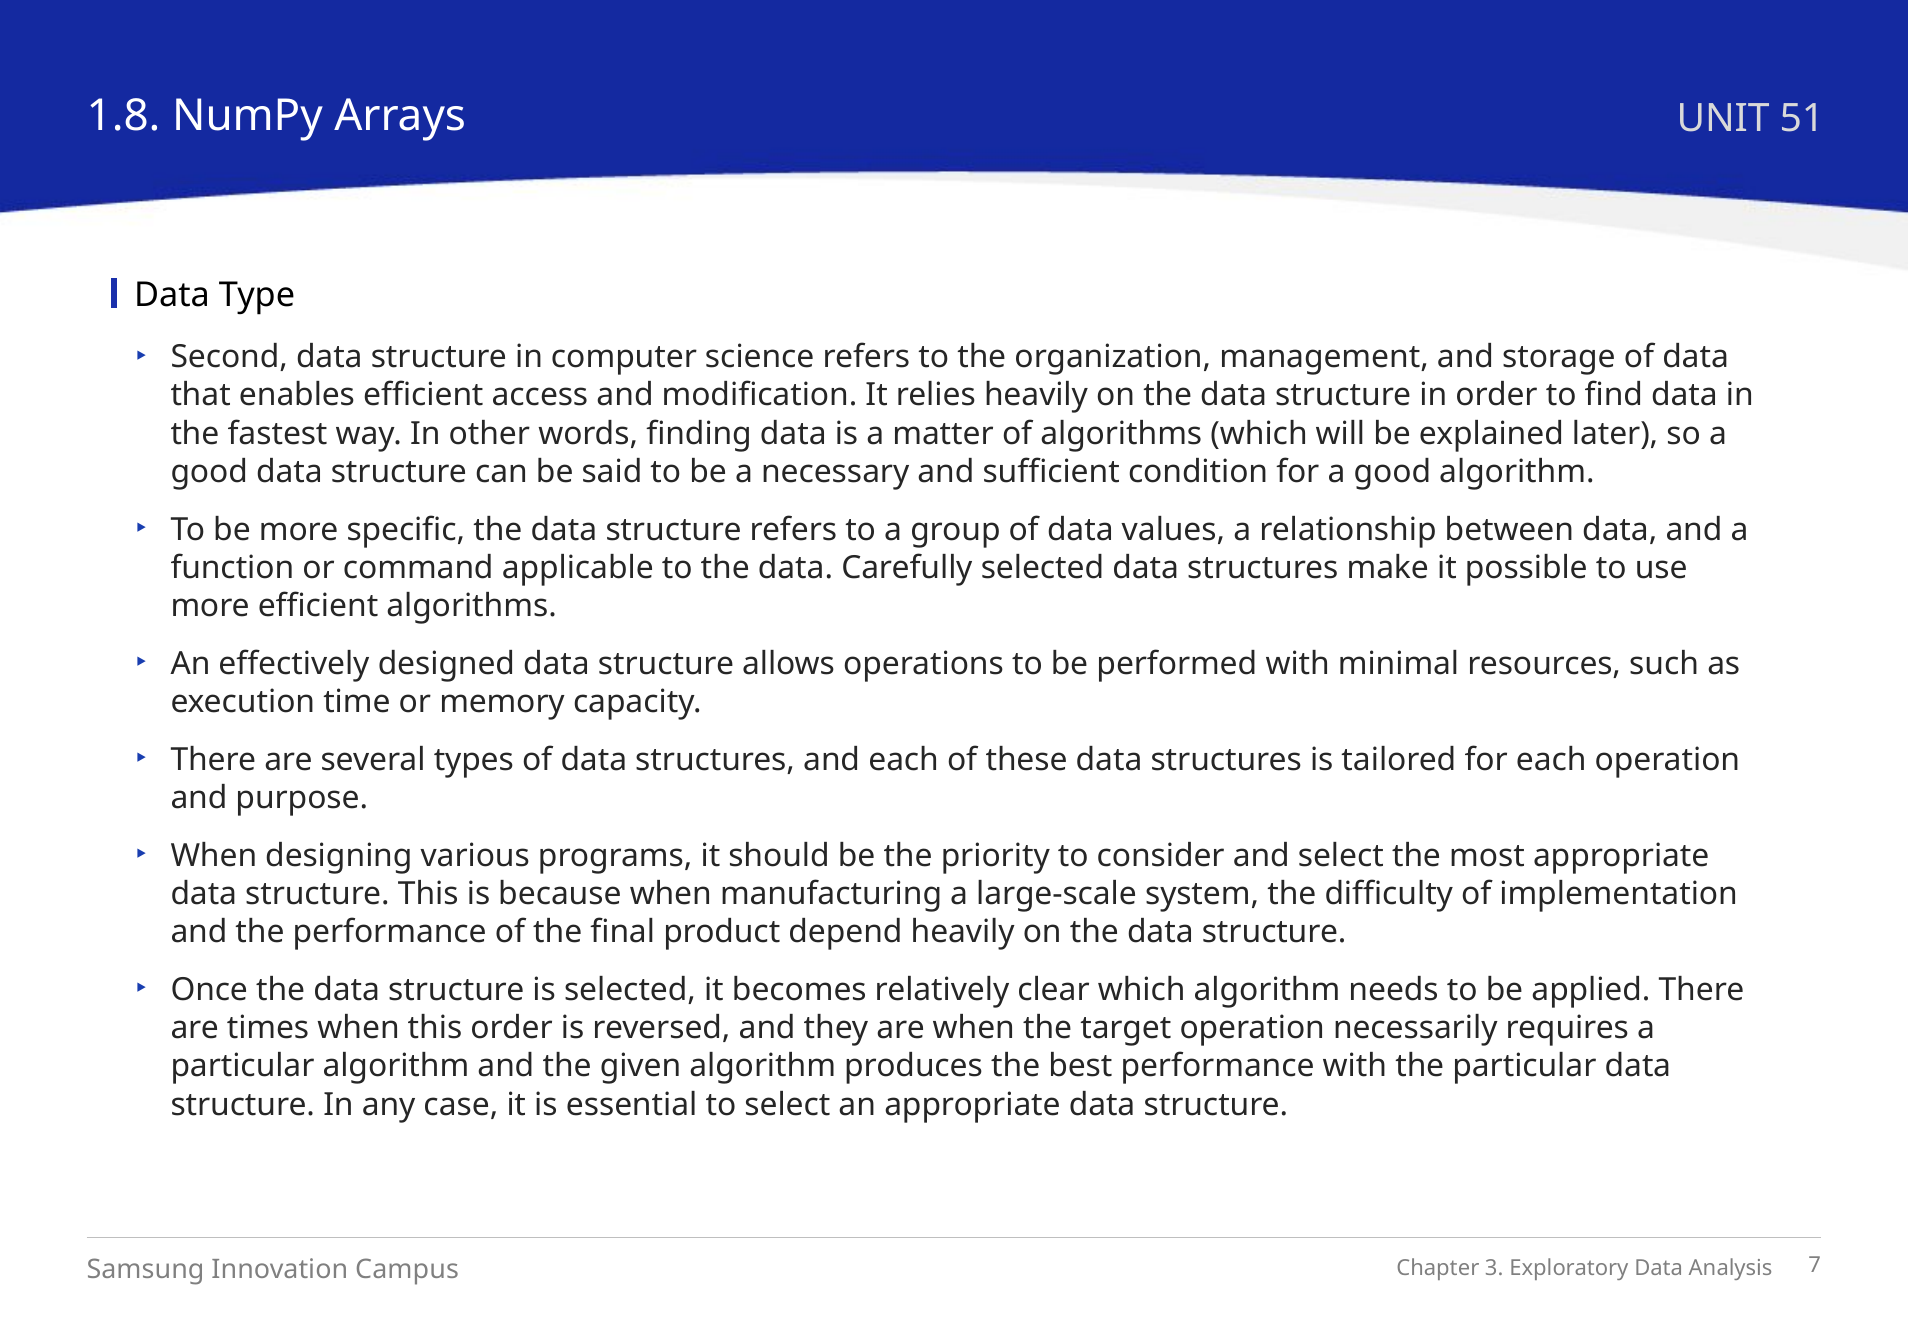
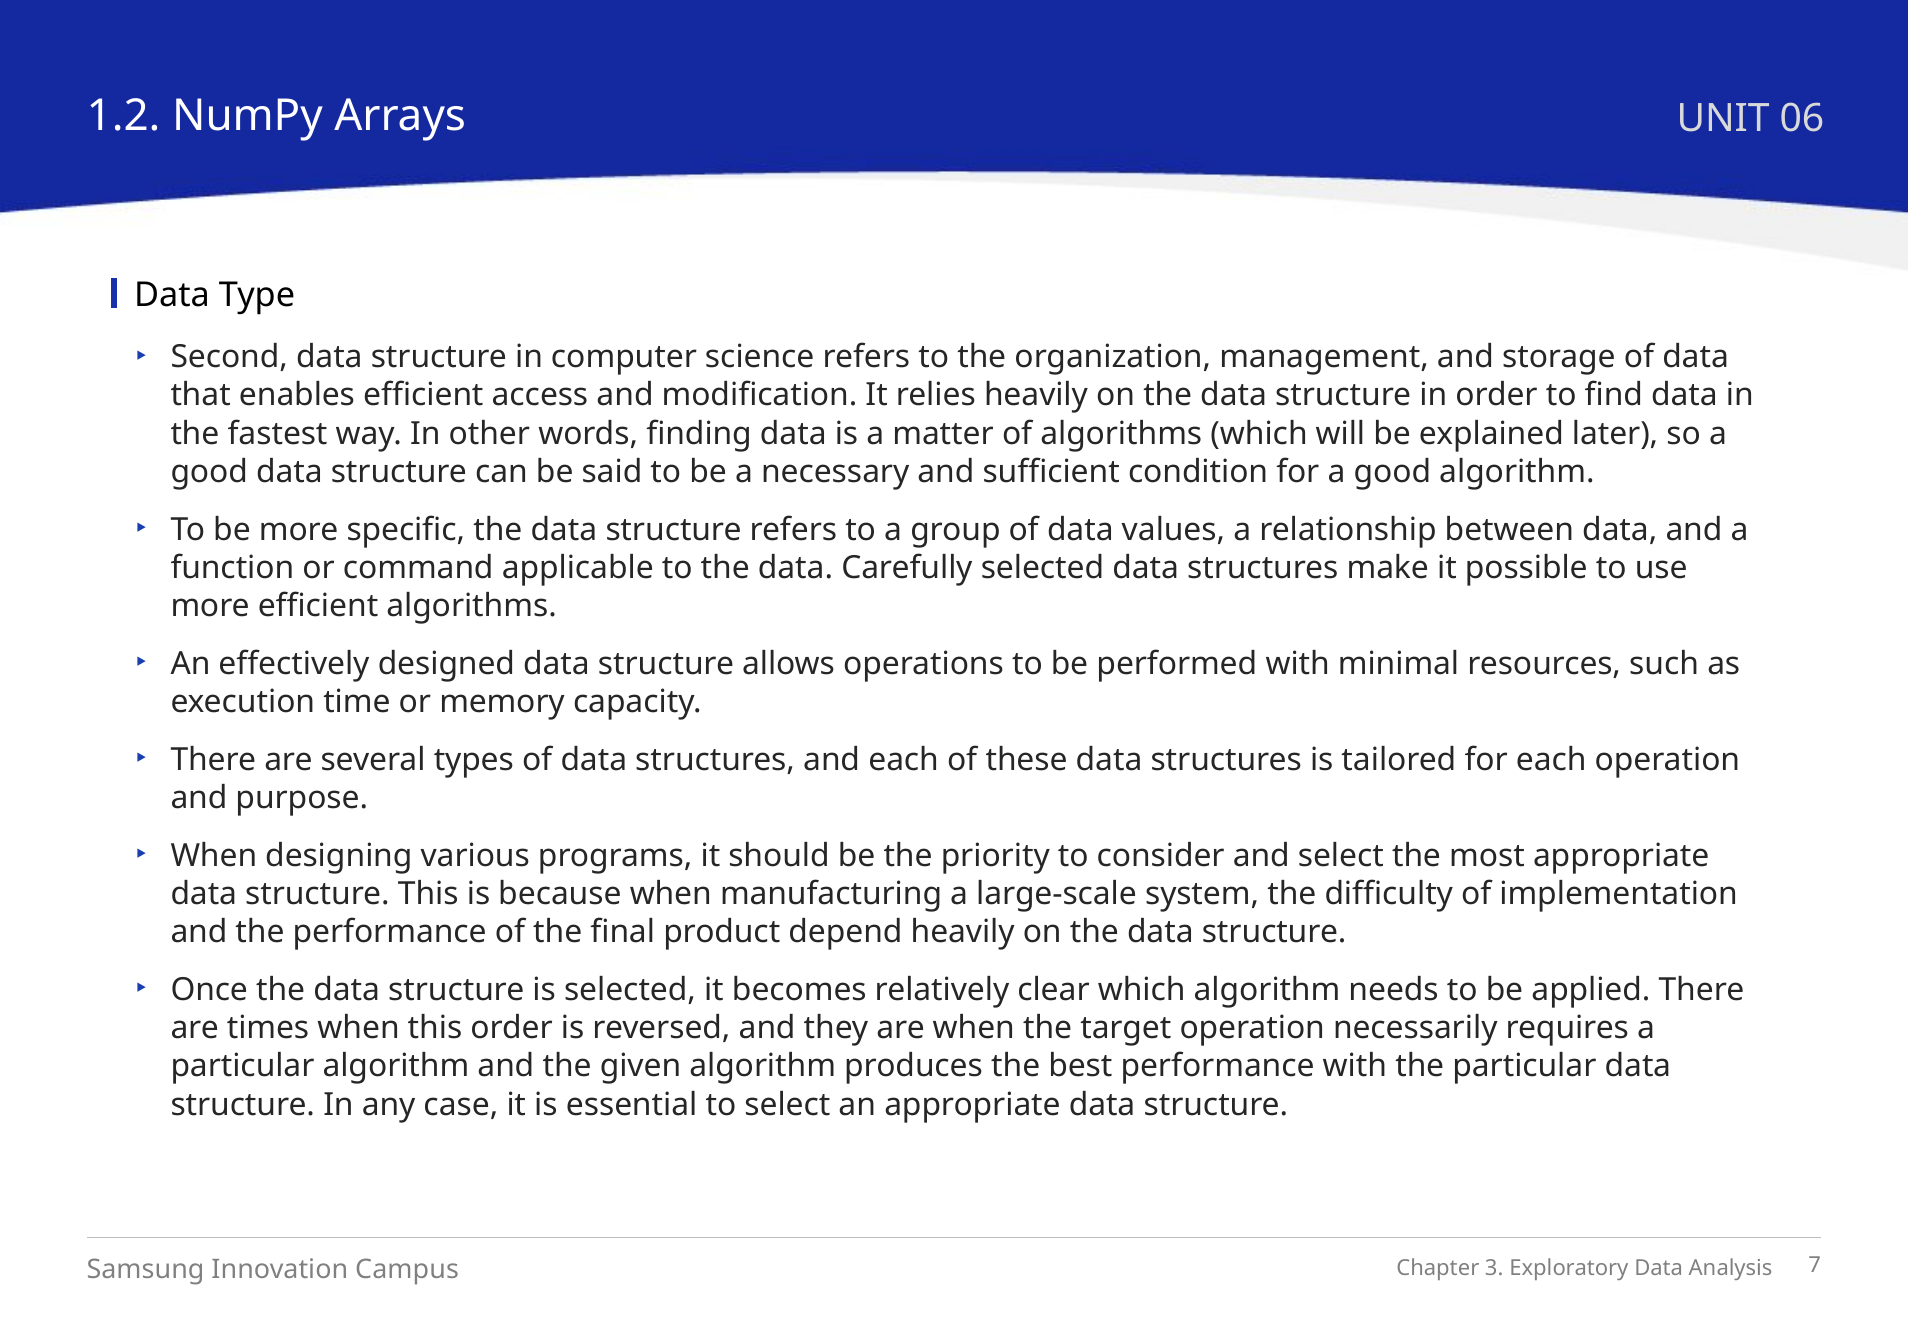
1.8: 1.8 -> 1.2 (124, 116)
51: 51 -> 06 (1802, 119)
